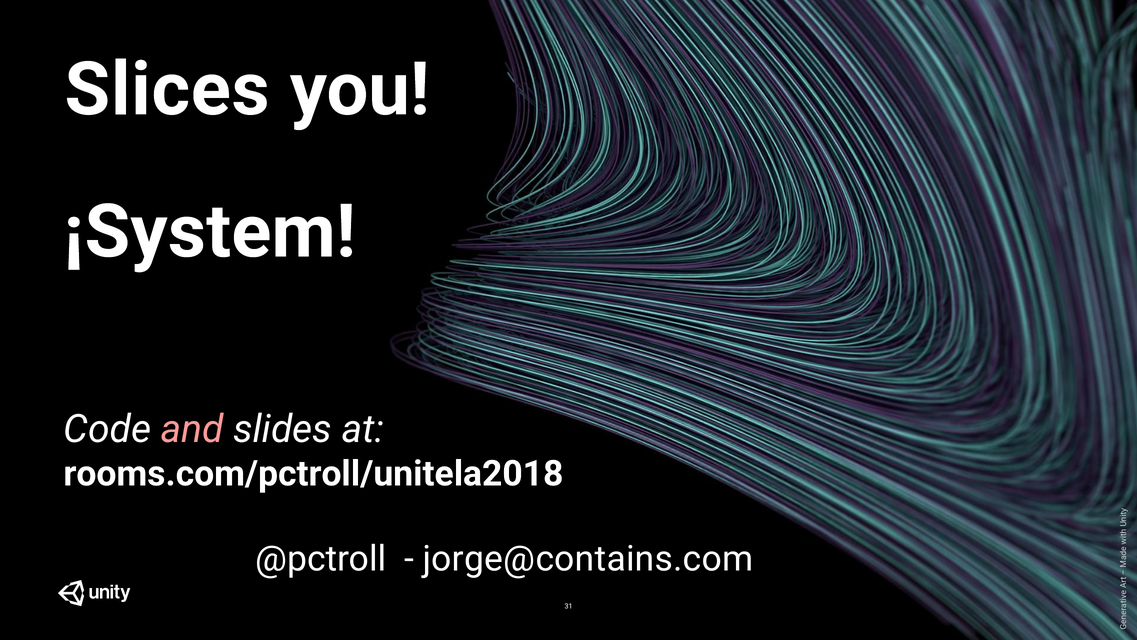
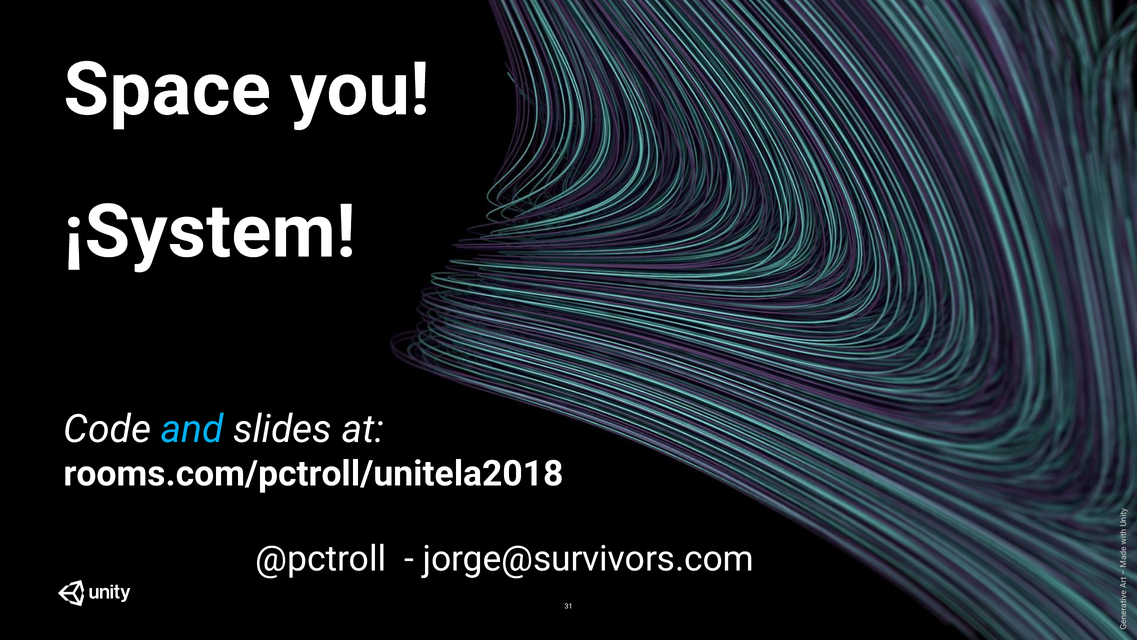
Slices: Slices -> Space (167, 90)
and colour: pink -> light blue (192, 429)
jorge@contains.com: jorge@contains.com -> jorge@survivors.com (588, 559)
